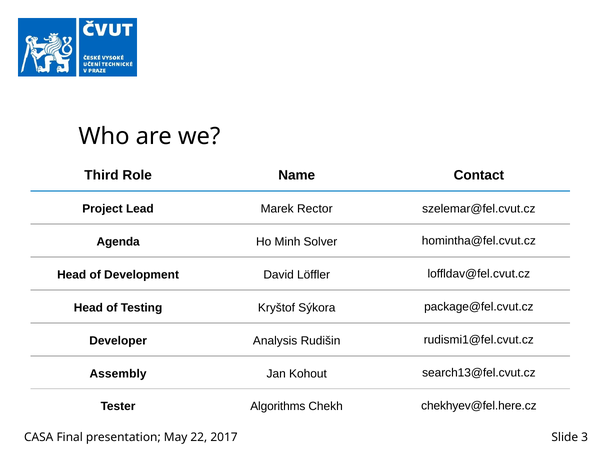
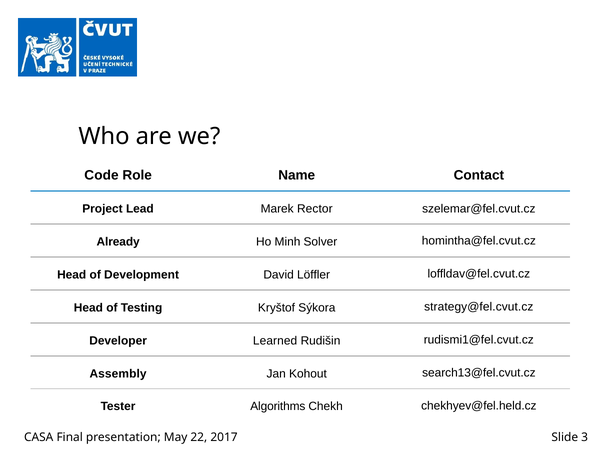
Third: Third -> Code (102, 175)
Agenda: Agenda -> Already (118, 242)
package@fel.cvut.cz: package@fel.cvut.cz -> strategy@fel.cvut.cz (479, 307)
Analysis: Analysis -> Learned (275, 341)
chekhyev@fel.here.cz: chekhyev@fel.here.cz -> chekhyev@fel.held.cz (479, 406)
